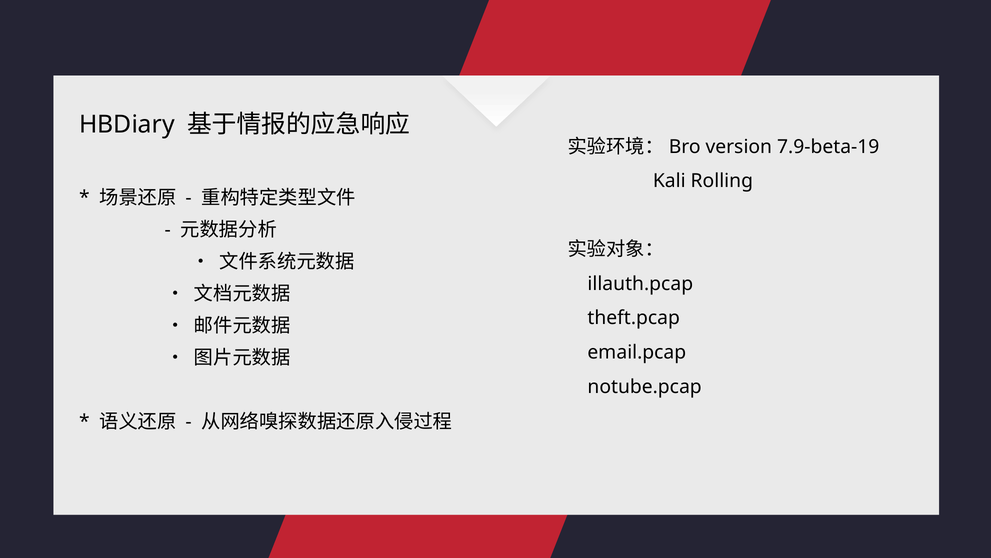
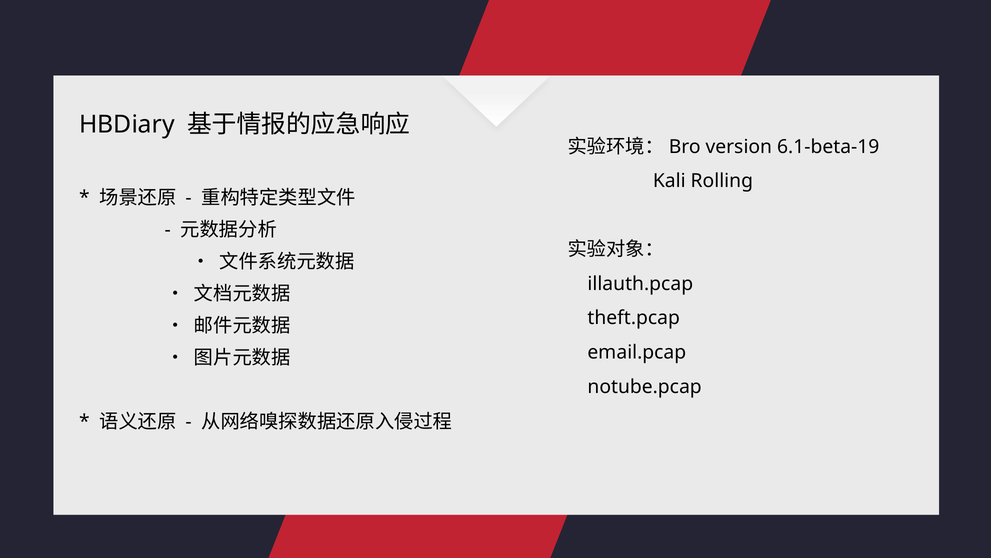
7.9-beta-19: 7.9-beta-19 -> 6.1-beta-19 (828, 147)
